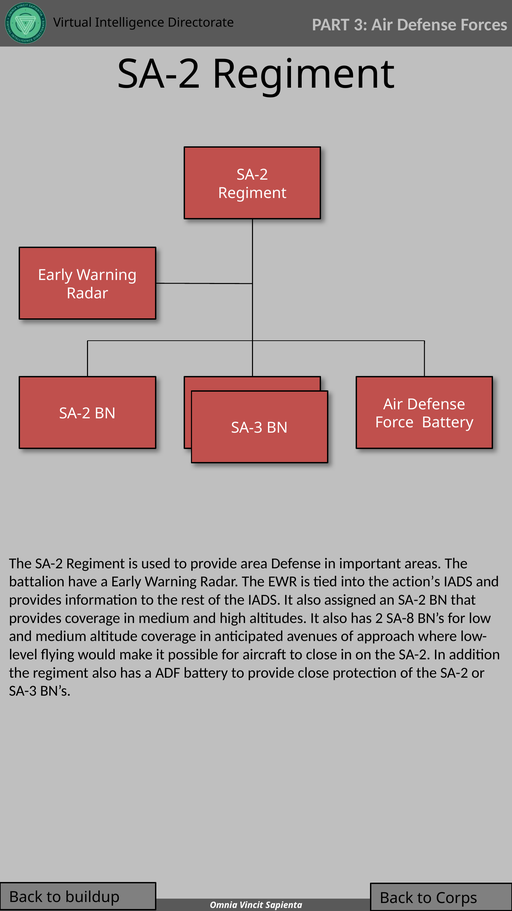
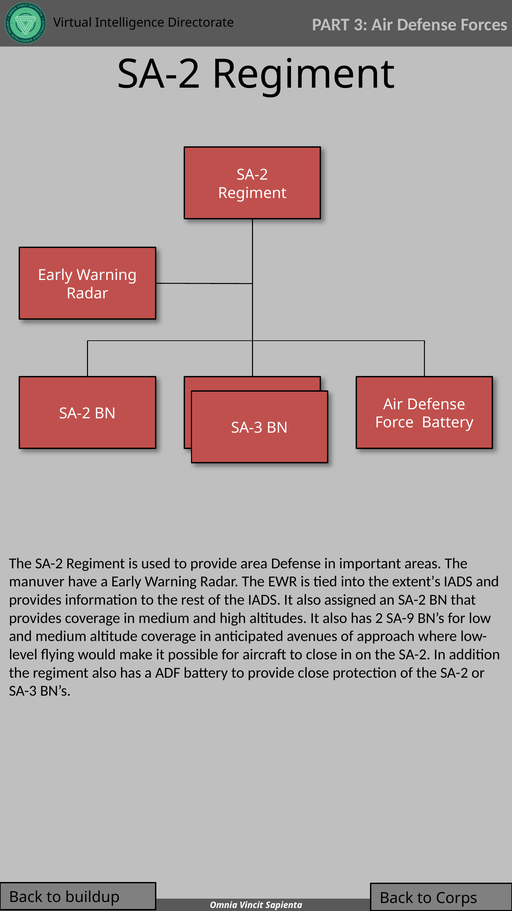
battalion: battalion -> manuver (37, 581)
action’s: action’s -> extent’s (416, 581)
SA-8: SA-8 -> SA-9 (400, 617)
